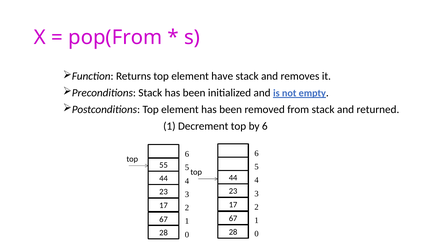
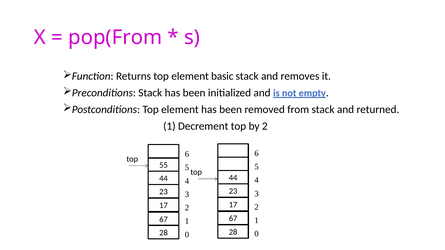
have: have -> basic (222, 76)
by 6: 6 -> 2 (265, 126)
